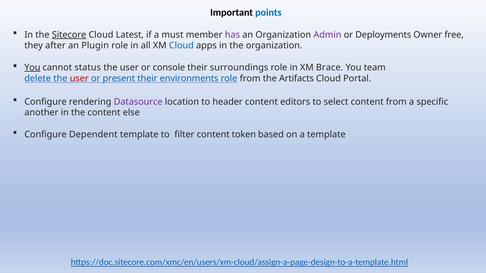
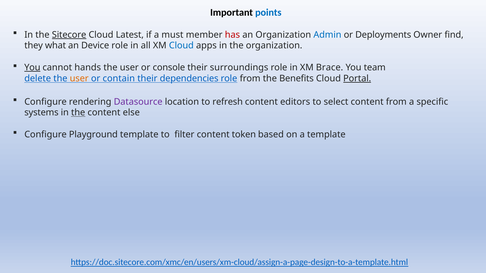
has colour: purple -> red (232, 35)
Admin colour: purple -> blue (327, 35)
free: free -> find (454, 35)
after: after -> what (56, 46)
Plugin: Plugin -> Device (95, 46)
status: status -> hands (88, 68)
user colour: red -> orange (79, 79)
present: present -> contain (119, 79)
environments: environments -> dependencies (189, 79)
Artifacts: Artifacts -> Benefits (297, 79)
Portal underline: none -> present (357, 79)
header: header -> refresh (228, 102)
another: another -> systems (41, 113)
the underline: none -> present (78, 113)
Dependent: Dependent -> Playground (93, 135)
